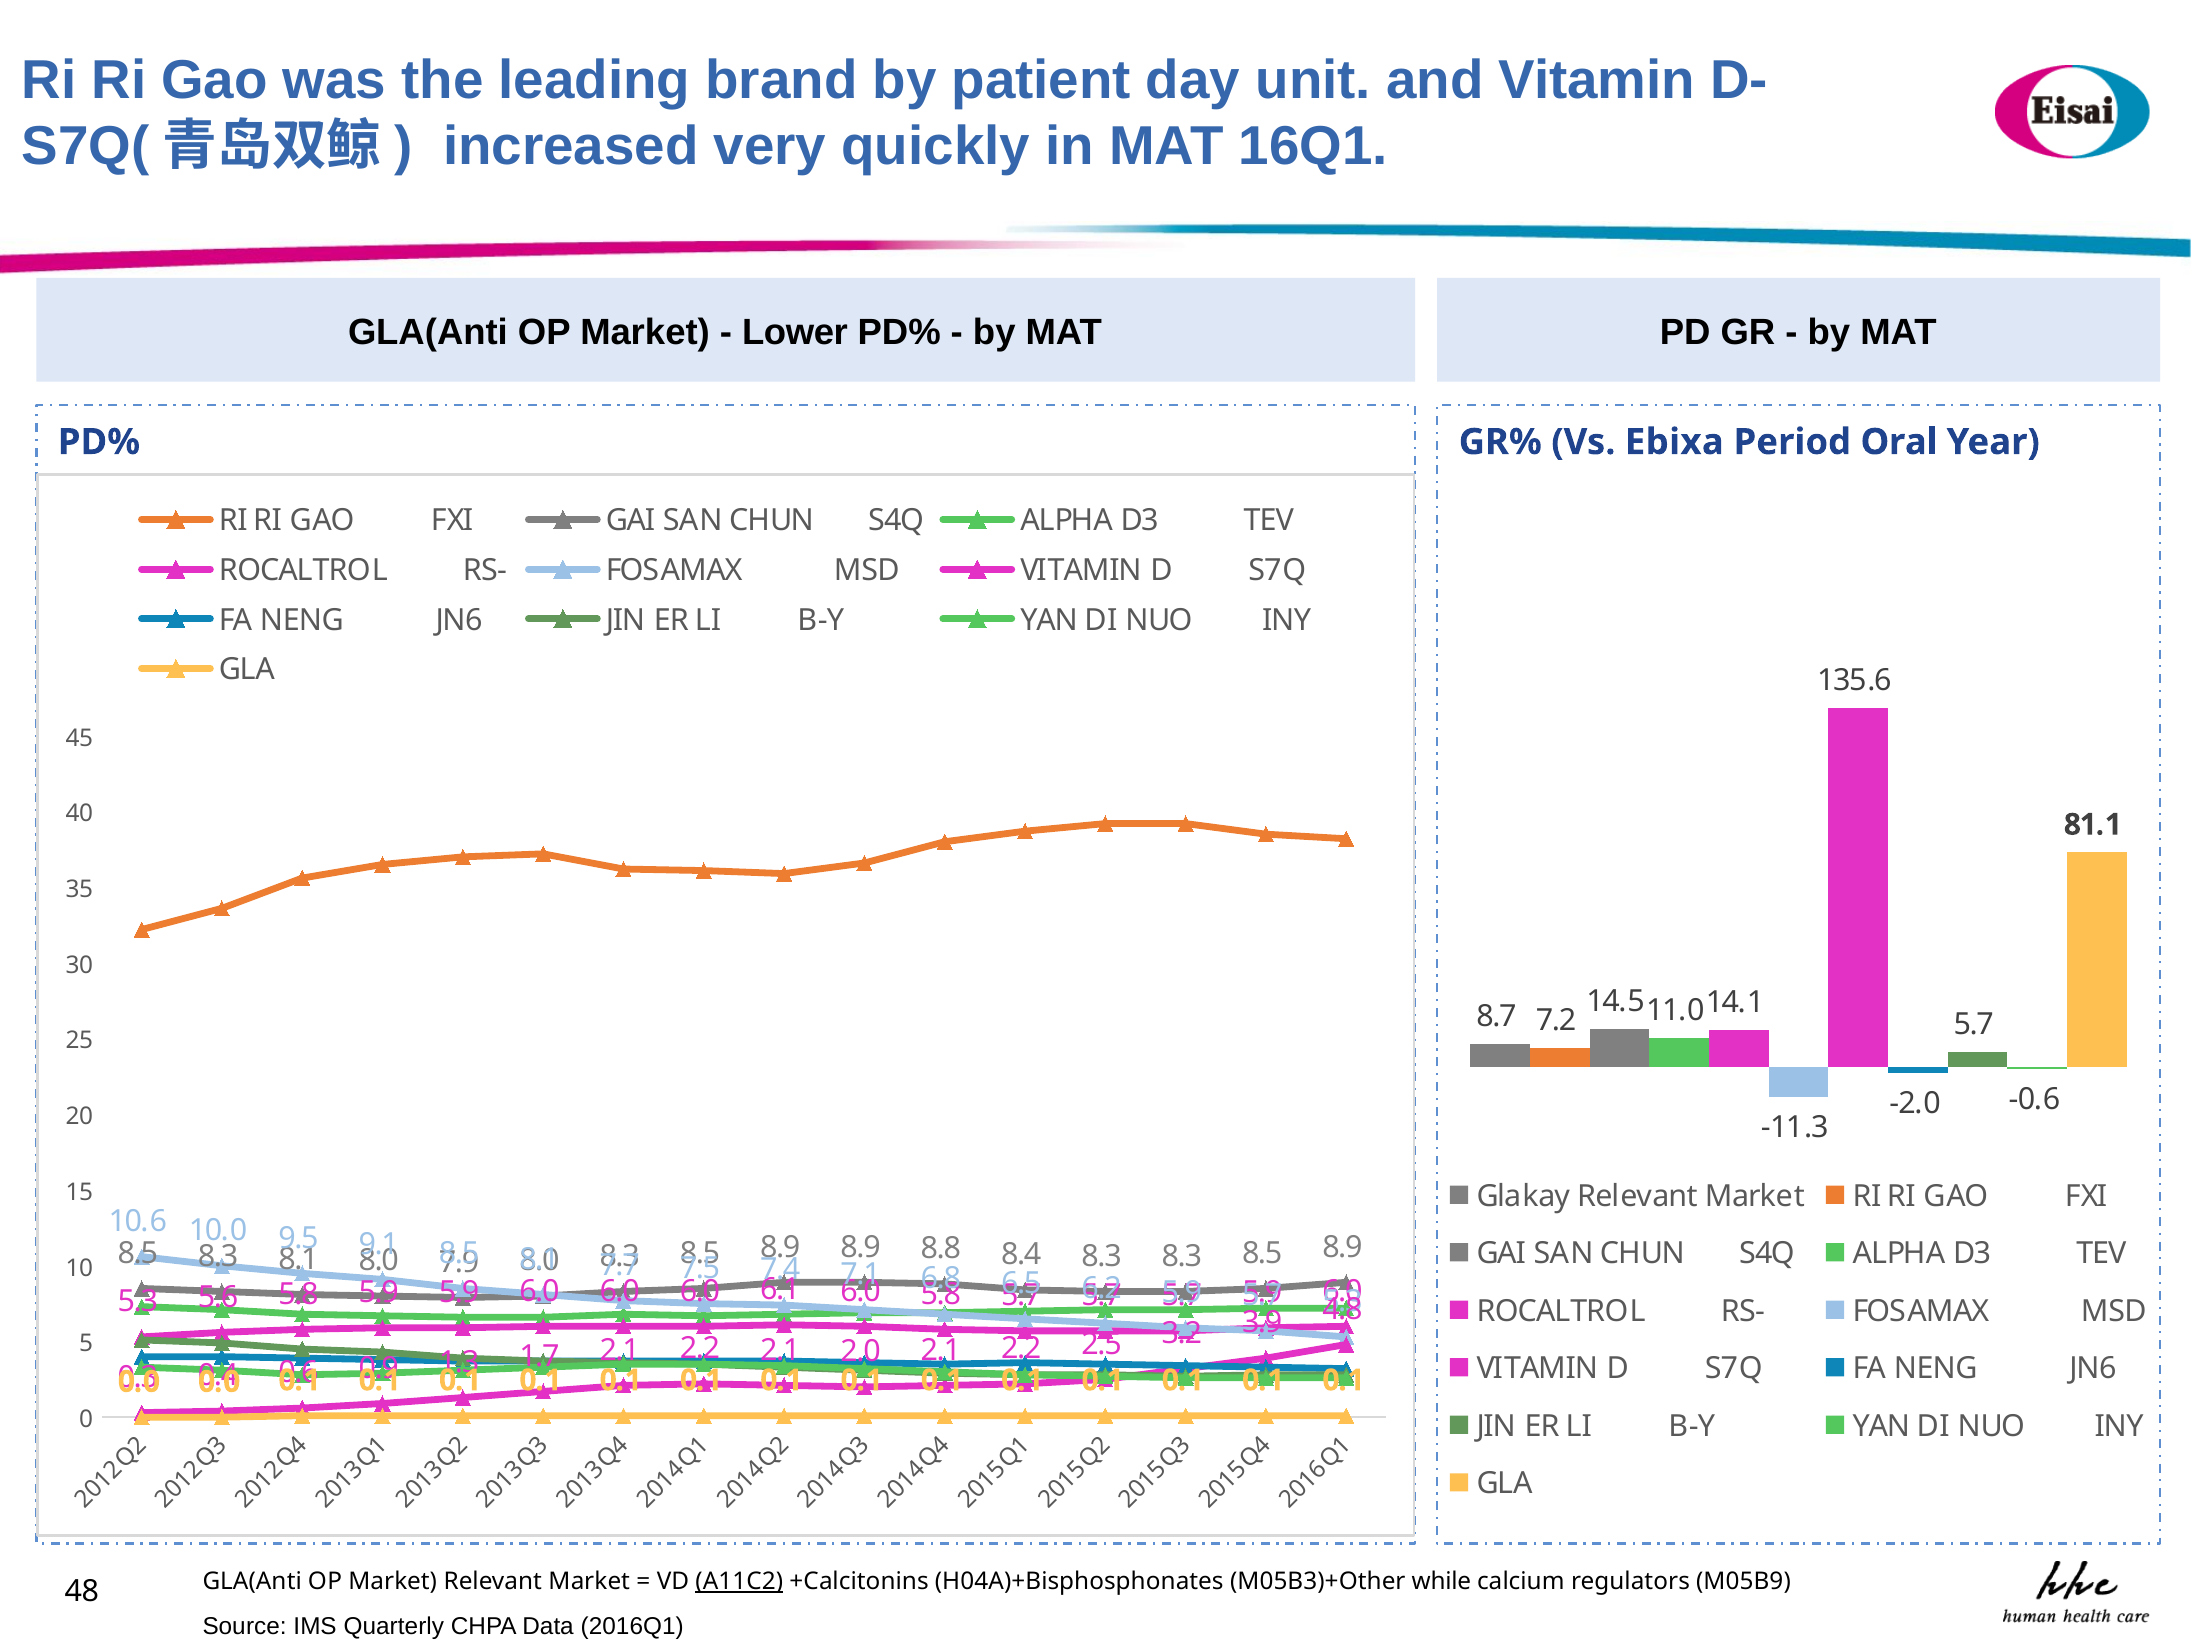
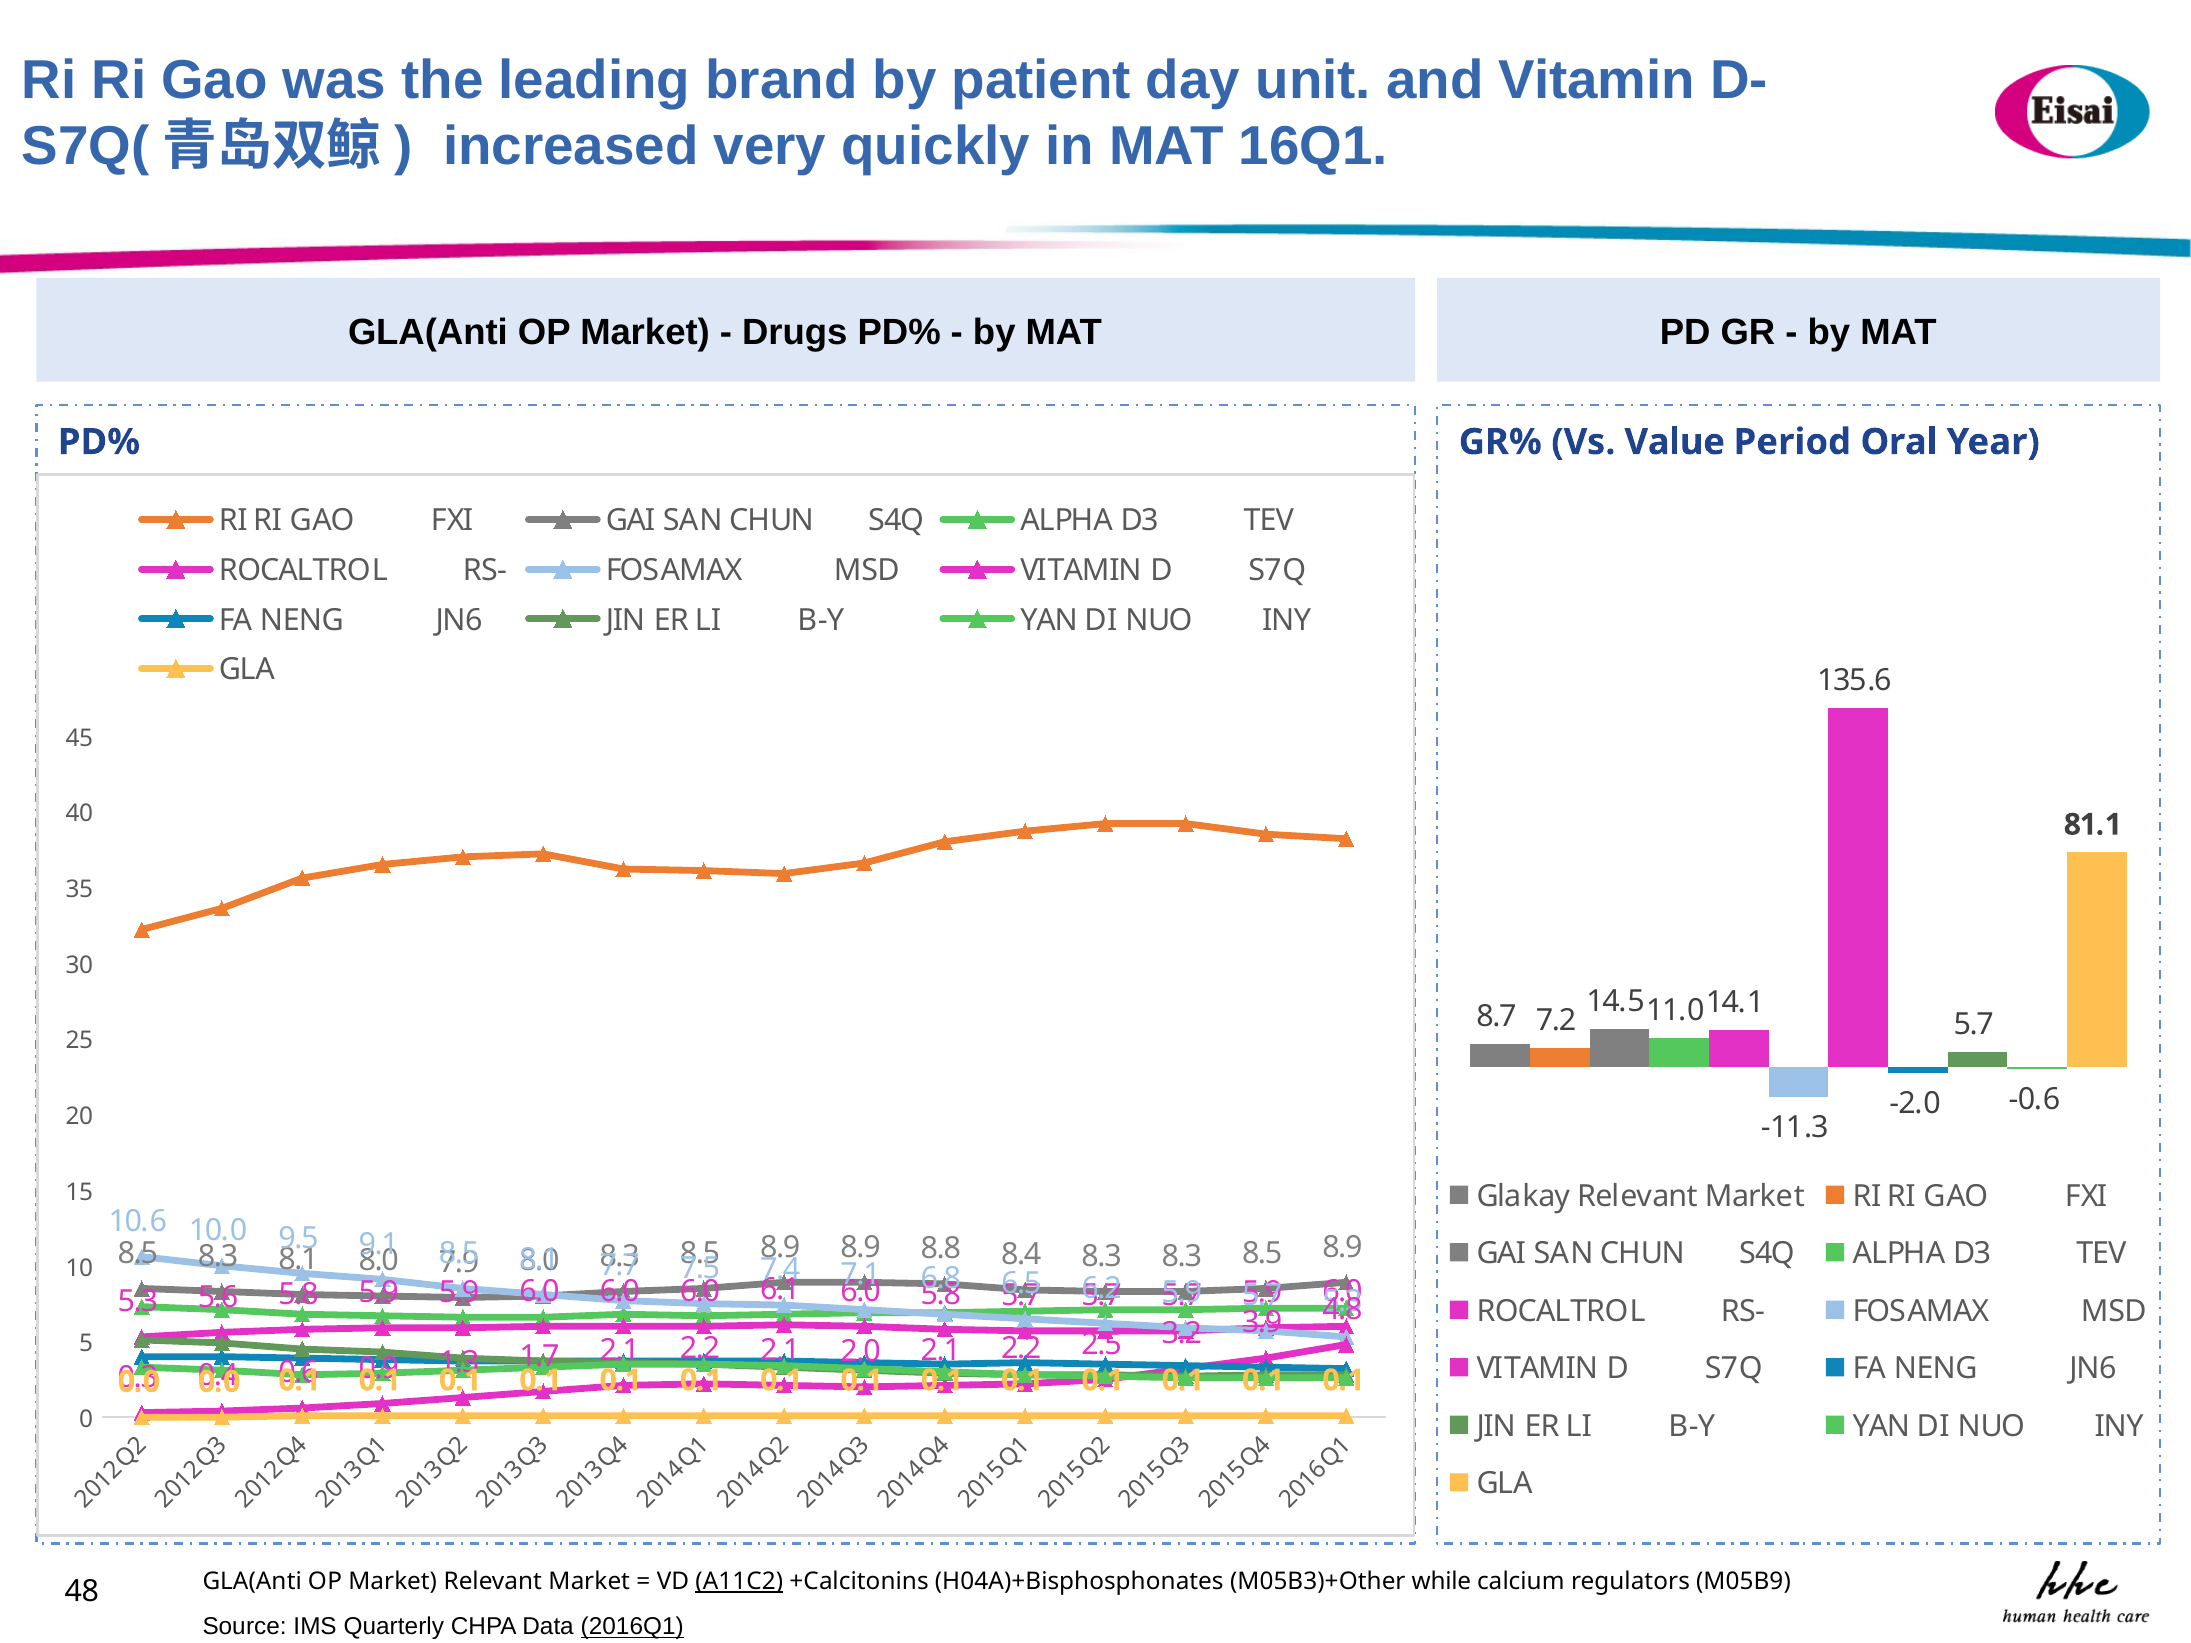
Lower: Lower -> Drugs (795, 332)
Ebixa: Ebixa -> Value (1675, 442)
2016Q1 underline: none -> present (632, 1627)
